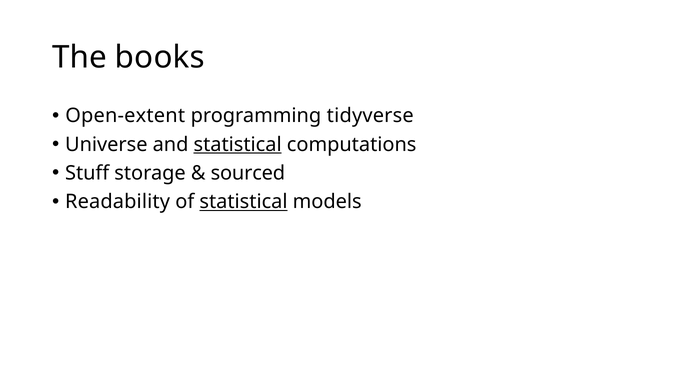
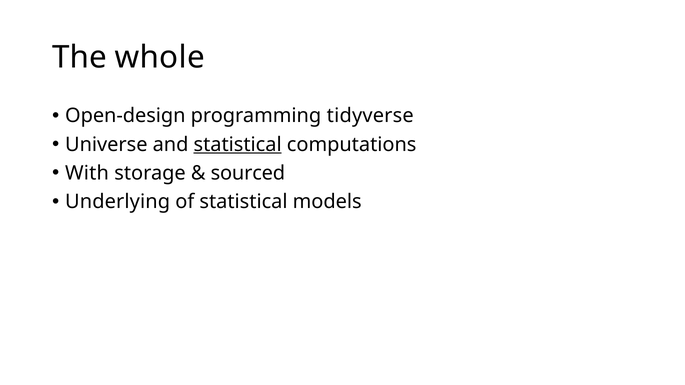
books: books -> whole (160, 58)
Open-extent: Open-extent -> Open-design (125, 116)
Stuff: Stuff -> With (87, 173)
Readability: Readability -> Underlying (118, 202)
statistical underline: present -> none (244, 202)
